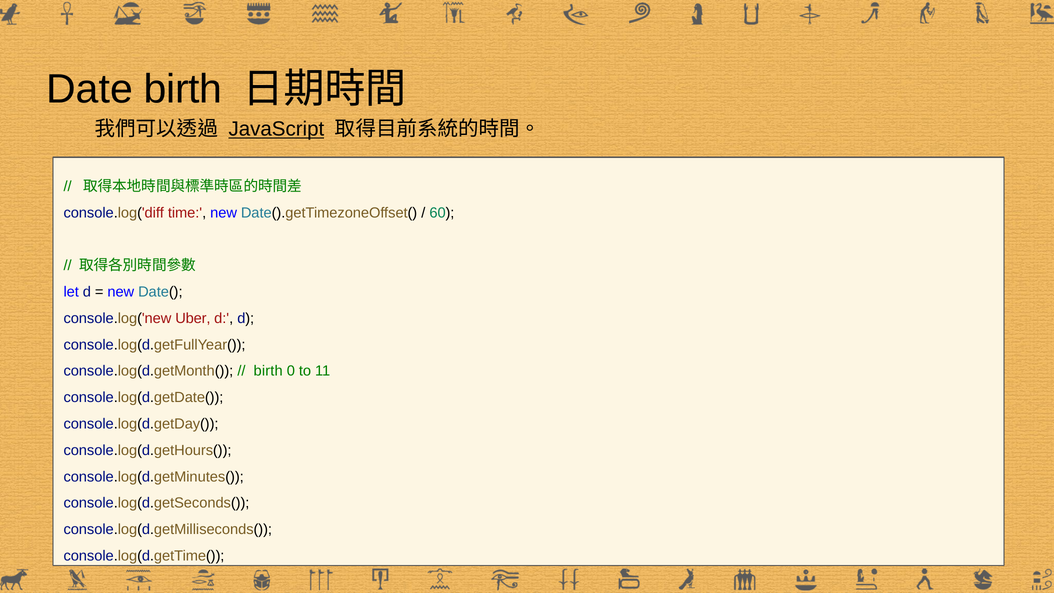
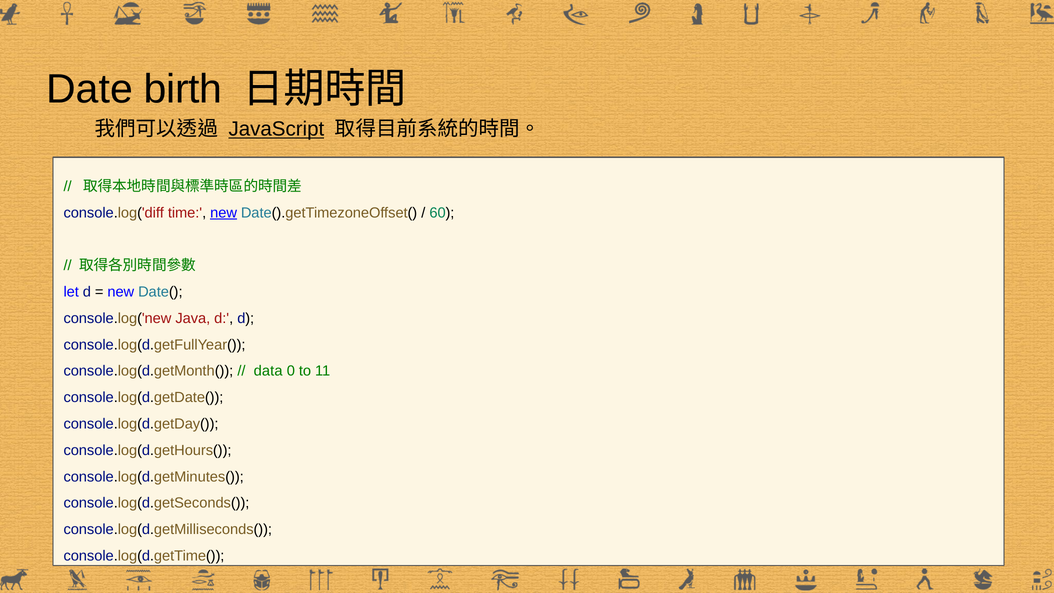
new underline: none -> present (224, 213)
Uber: Uber -> Java (193, 318)
birth: birth -> data (268, 371)
